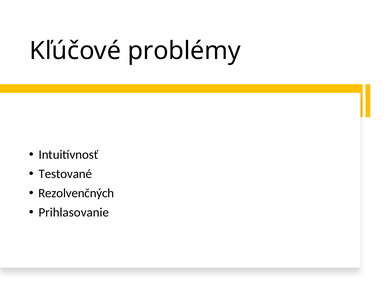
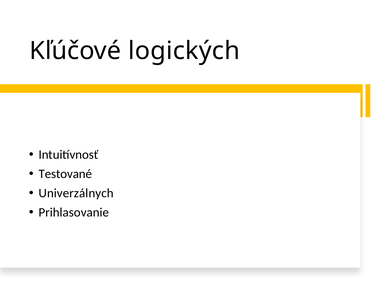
problémy: problémy -> logických (184, 51)
Rezolvenčných: Rezolvenčných -> Univerzálnych (76, 193)
